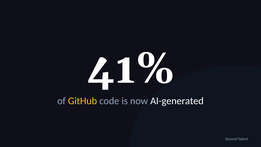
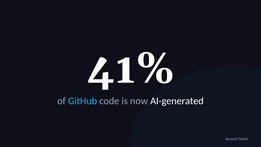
GitHub colour: yellow -> light blue (83, 101)
